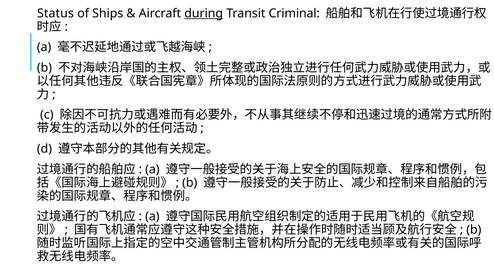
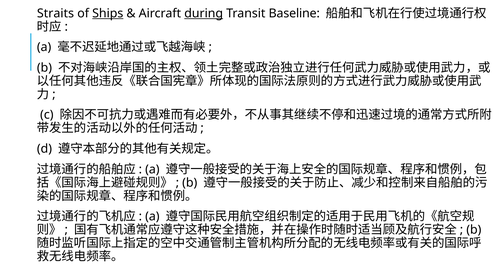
Status: Status -> Straits (56, 13)
Ships underline: none -> present (108, 13)
Criminal: Criminal -> Baseline (294, 13)
